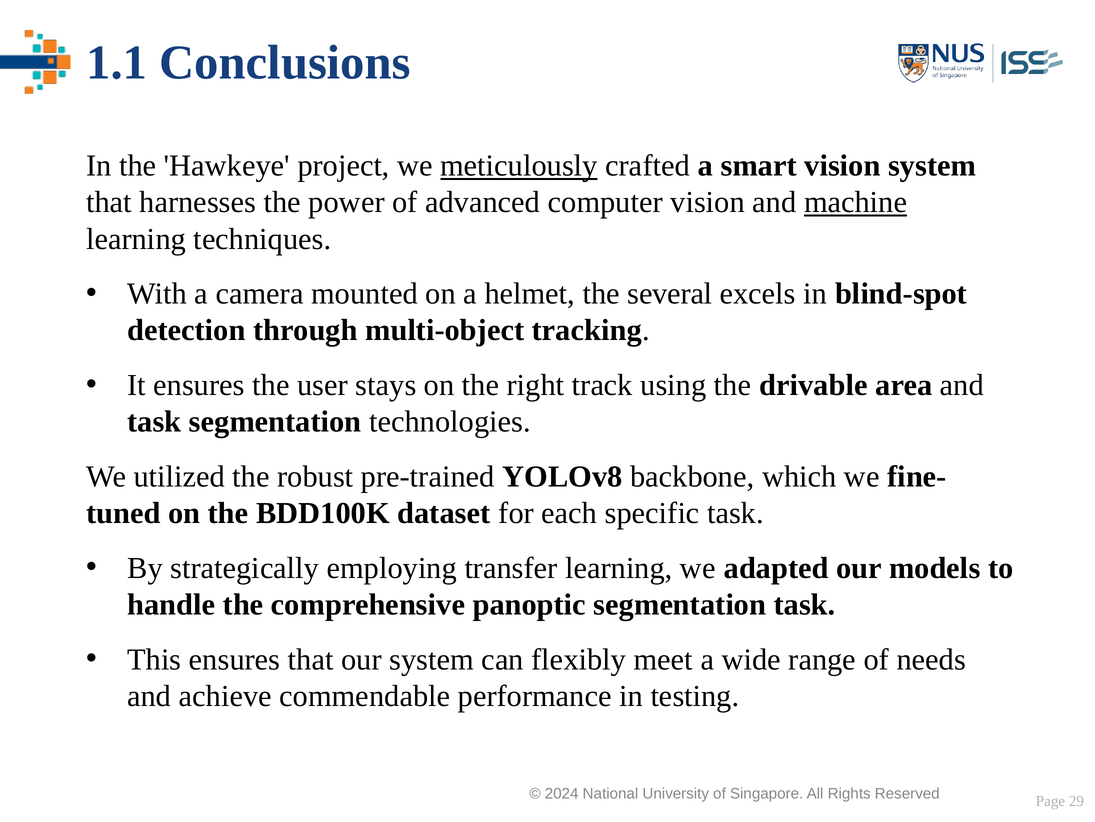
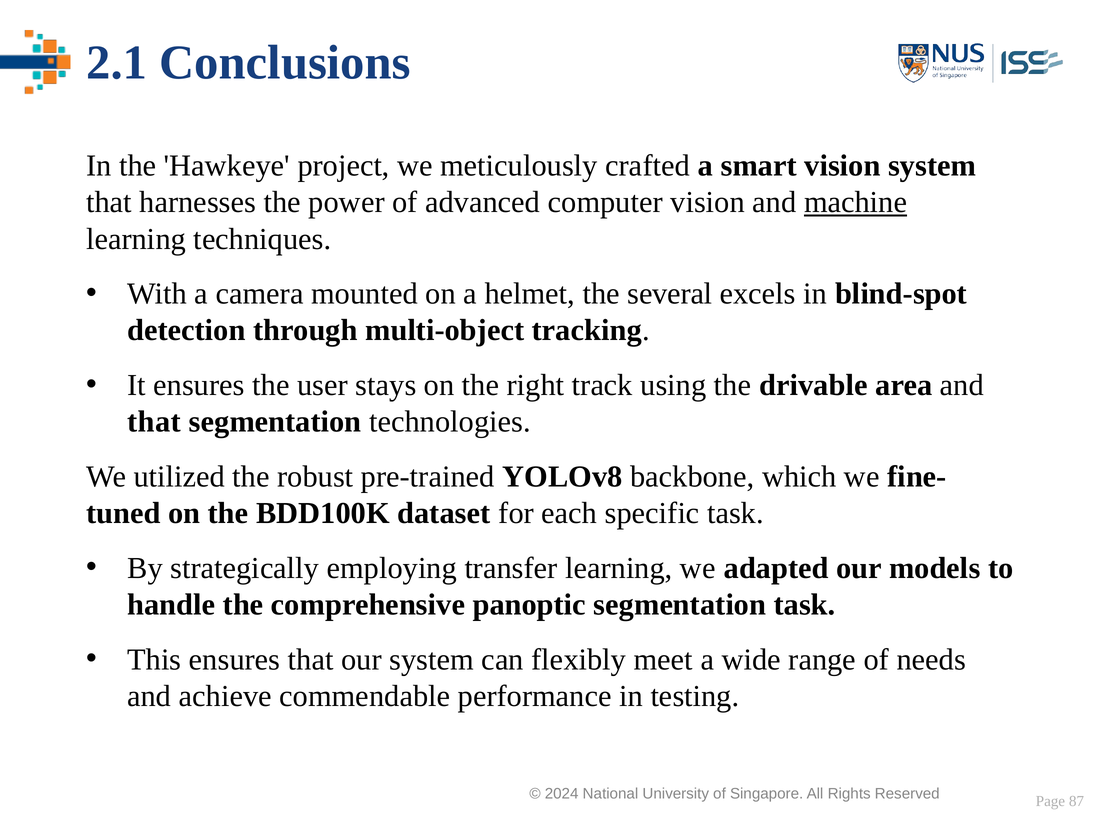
1.1: 1.1 -> 2.1 (117, 62)
meticulously underline: present -> none (519, 166)
task: task -> that (154, 421)
29: 29 -> 87 (1076, 800)
